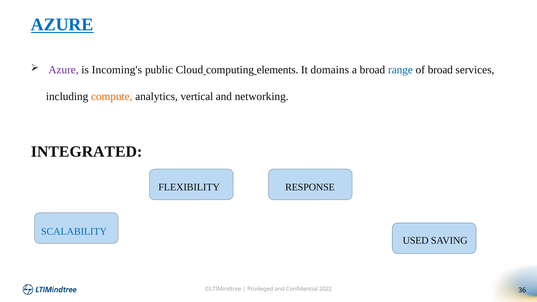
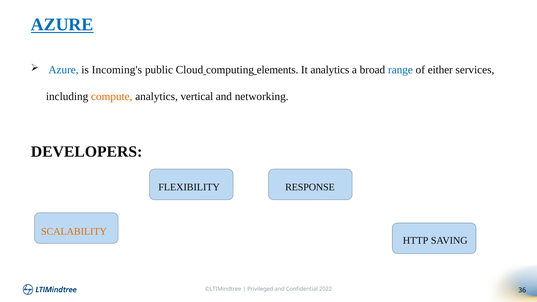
Azure colour: purple -> blue (64, 70)
It domains: domains -> analytics (330, 70)
of broad: broad -> either (440, 70)
INTEGRATED: INTEGRATED -> DEVELOPERS (87, 152)
SCALABILITY colour: blue -> orange (74, 231)
USED: USED -> HTTP (416, 240)
